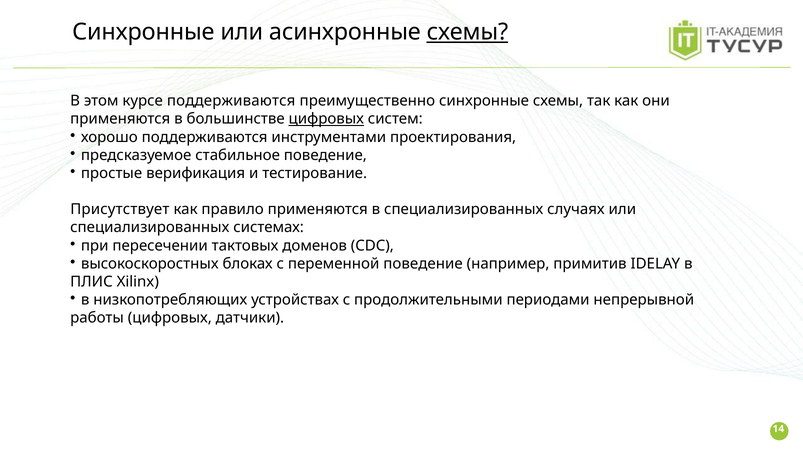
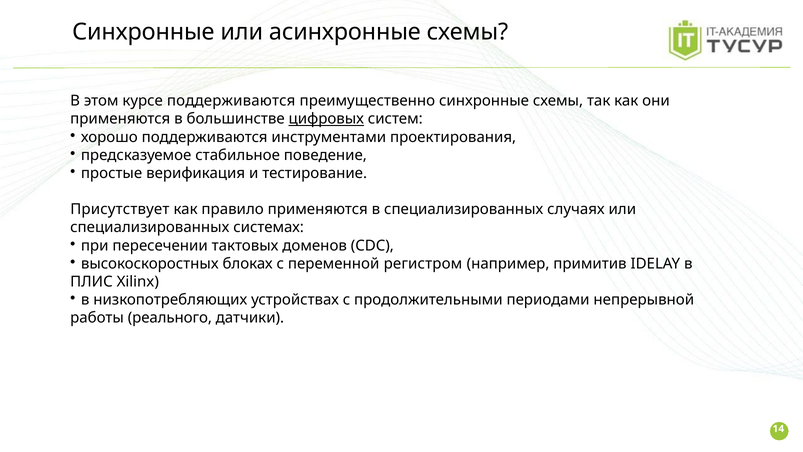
схемы underline: present -> none (467, 32)
переменной поведение: поведение -> регистром (423, 263)
работы цифровых: цифровых -> реального (170, 318)
